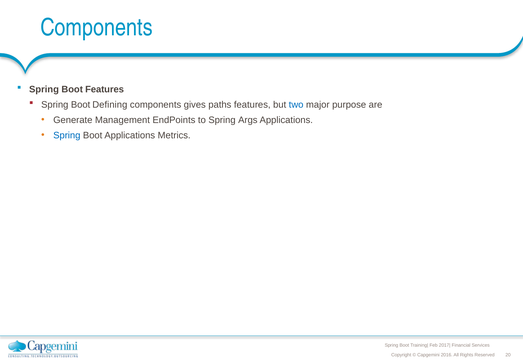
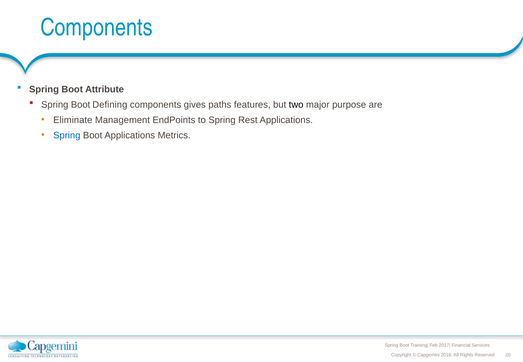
Boot Features: Features -> Attribute (105, 89)
two colour: blue -> black (296, 105)
Generate: Generate -> Eliminate (73, 120)
Args: Args -> Rest (248, 120)
